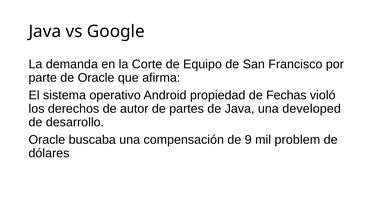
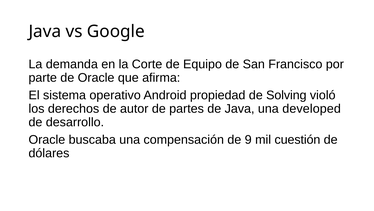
Fechas: Fechas -> Solving (286, 95)
problem: problem -> cuestión (297, 139)
